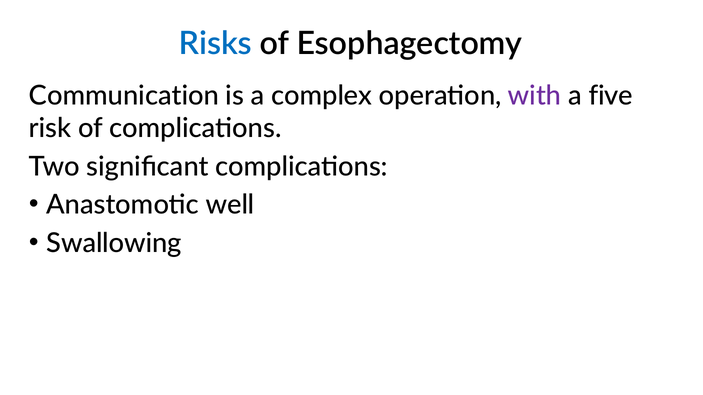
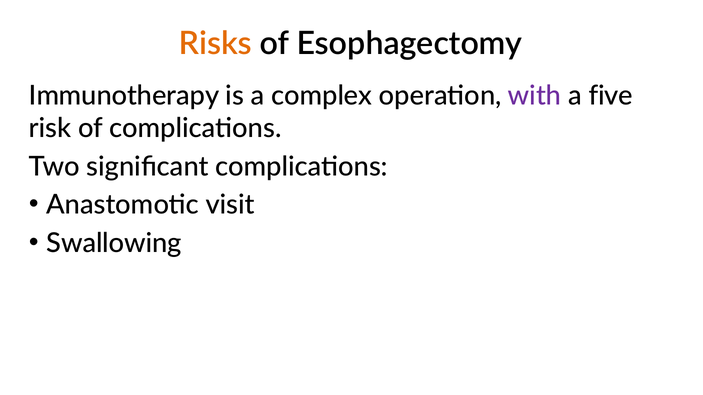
Risks colour: blue -> orange (215, 44)
Communication: Communication -> Immunotherapy (124, 96)
well: well -> visit (230, 205)
